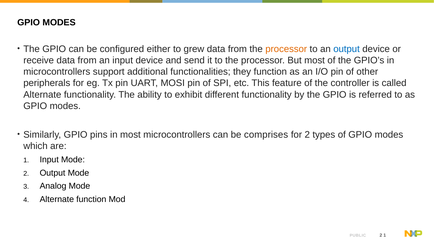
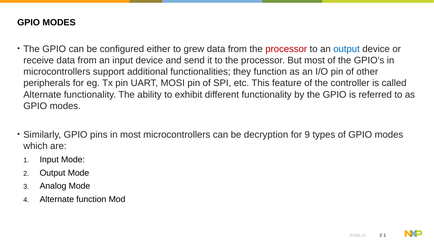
processor colour: orange -> red (286, 49)
comprises: comprises -> decryption (266, 135)
for 2: 2 -> 9 (307, 135)
